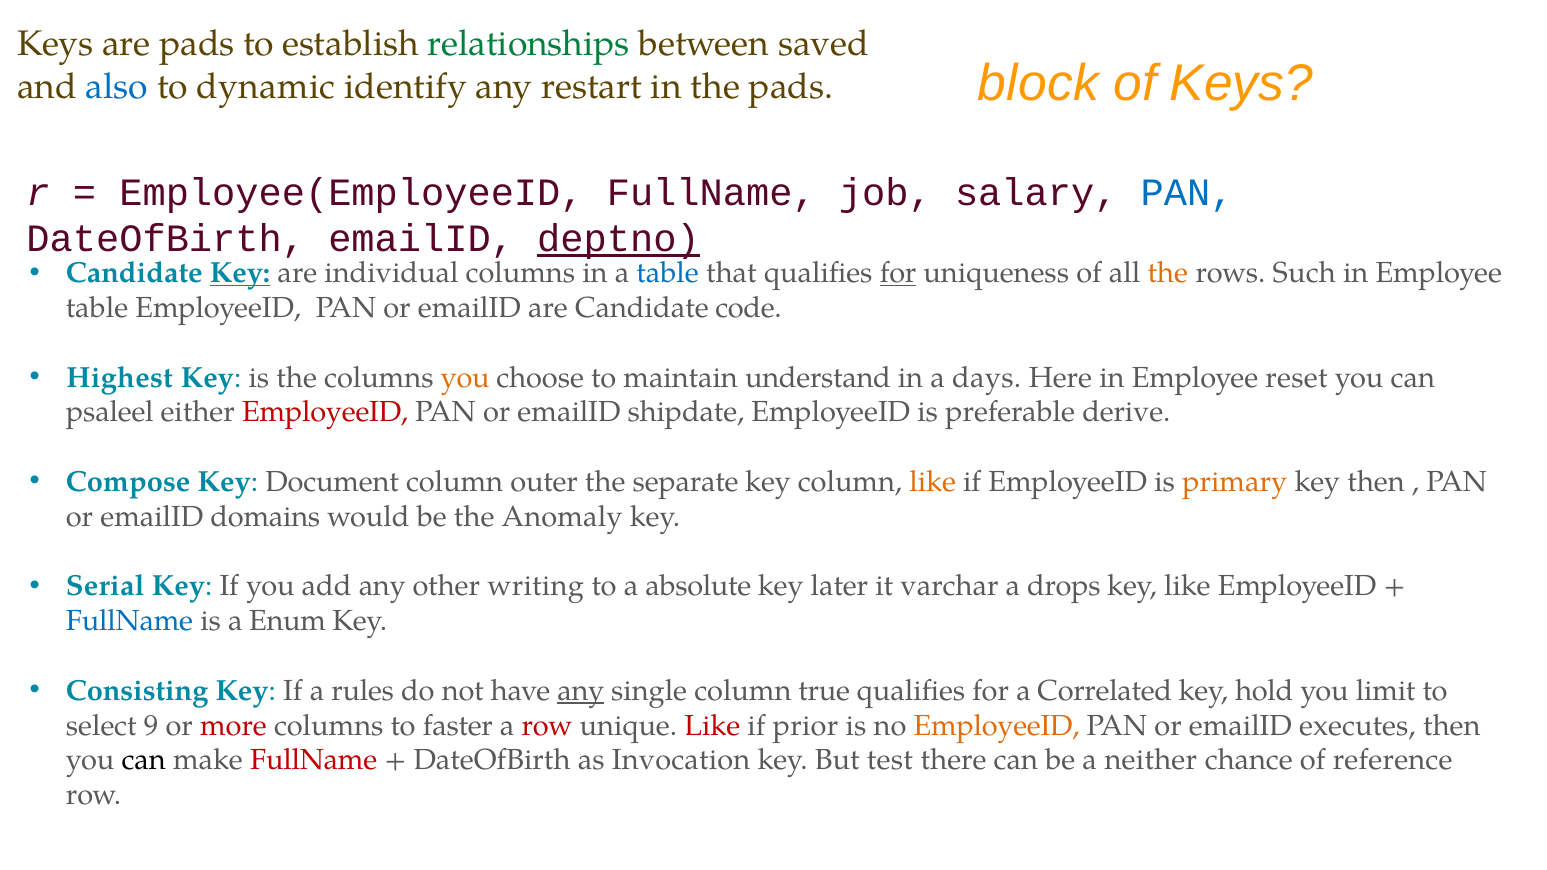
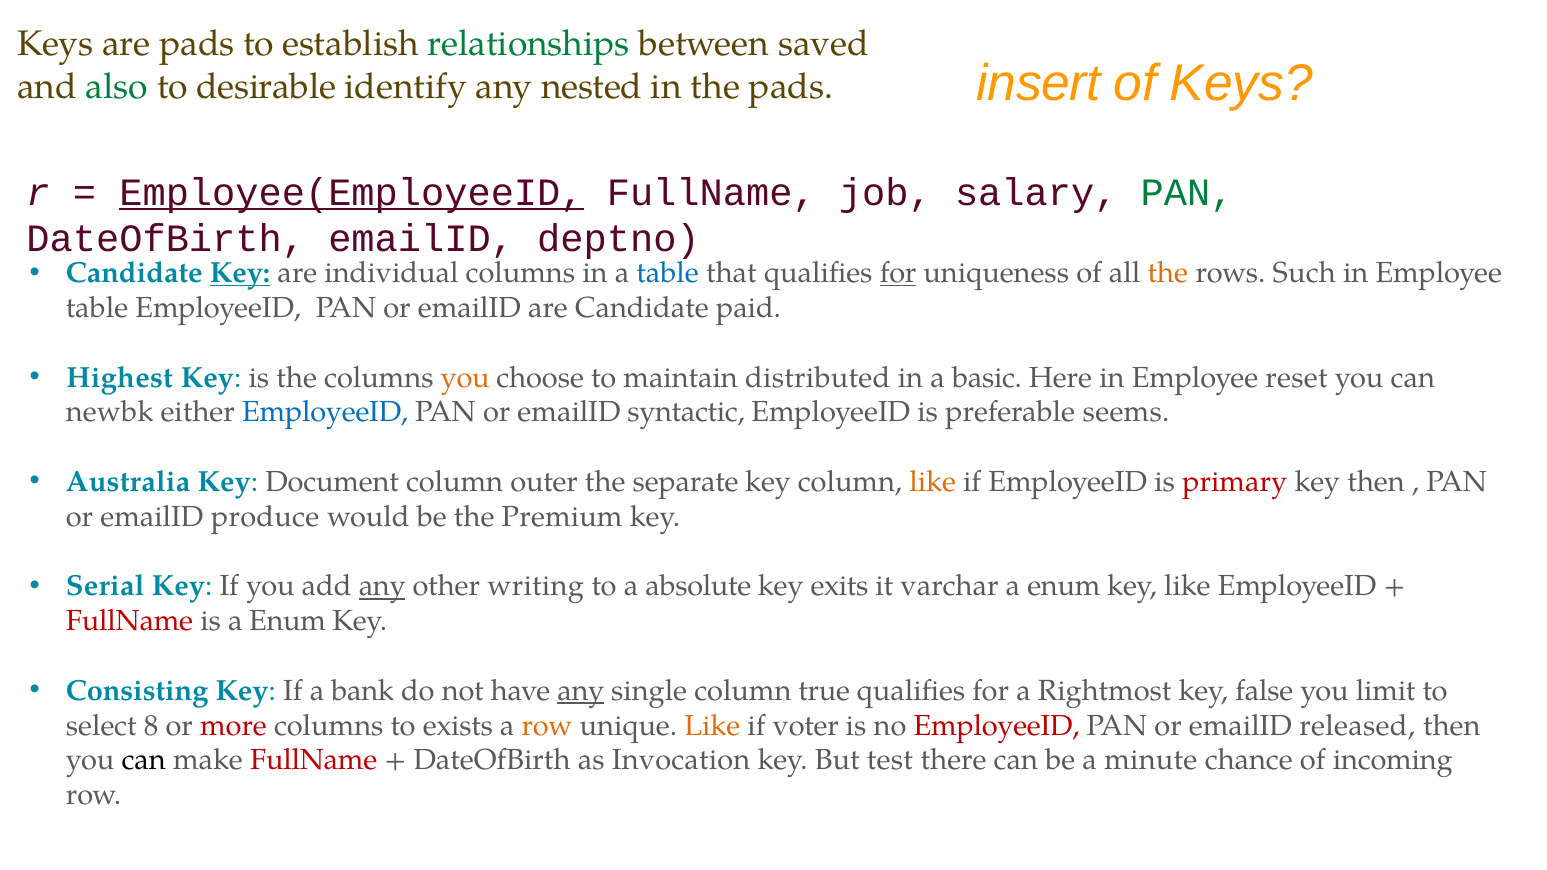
block: block -> insert (1039, 84)
also colour: blue -> green (117, 87)
dynamic: dynamic -> desirable (266, 87)
restart: restart -> nested (592, 87)
Employee(EmployeeID underline: none -> present (351, 193)
PAN colour: blue -> green (1187, 193)
deptno underline: present -> none (618, 239)
code: code -> paid (748, 308)
understand: understand -> distributed (818, 378)
days: days -> basic (987, 378)
psaleel: psaleel -> newbk (110, 412)
EmployeeID colour: red -> blue (325, 412)
shipdate: shipdate -> syntactic (686, 412)
derive: derive -> seems (1126, 412)
Compose: Compose -> Australia (128, 482)
primary colour: orange -> red (1235, 482)
domains: domains -> produce (265, 517)
Anomaly: Anomaly -> Premium (562, 517)
any underline: none -> present (382, 586)
later: later -> exits (840, 586)
drops: drops -> enum (1064, 586)
FullName colour: blue -> red (130, 621)
rules: rules -> bank (363, 691)
Correlated: Correlated -> Rightmost (1105, 691)
hold: hold -> false (1264, 691)
9: 9 -> 8 (151, 726)
faster: faster -> exists (458, 726)
row colour: red -> orange (547, 726)
Like colour: red -> orange (712, 726)
prior: prior -> voter (806, 726)
EmployeeID colour: orange -> red (997, 726)
executes: executes -> released (1357, 726)
neither: neither -> minute (1151, 760)
reference: reference -> incoming (1393, 760)
